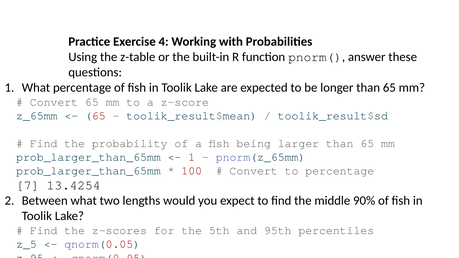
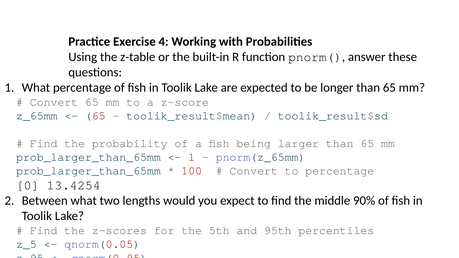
7: 7 -> 0 (28, 186)
